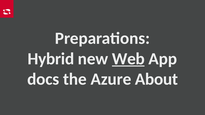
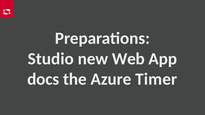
Hybrid: Hybrid -> Studio (51, 59)
Web underline: present -> none (128, 59)
About: About -> Timer (156, 79)
